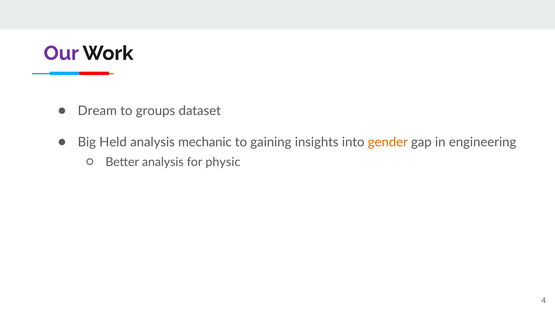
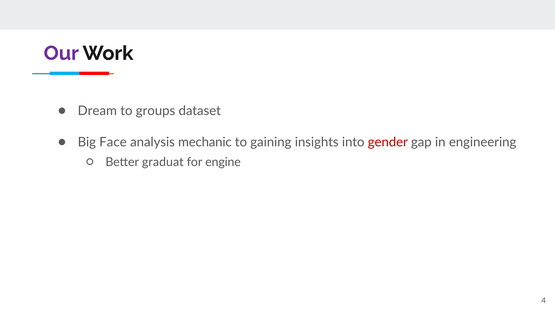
Held: Held -> Face (113, 142)
gender colour: orange -> red (388, 142)
Better analysis: analysis -> graduat (163, 162)
physic: physic -> engine (223, 162)
